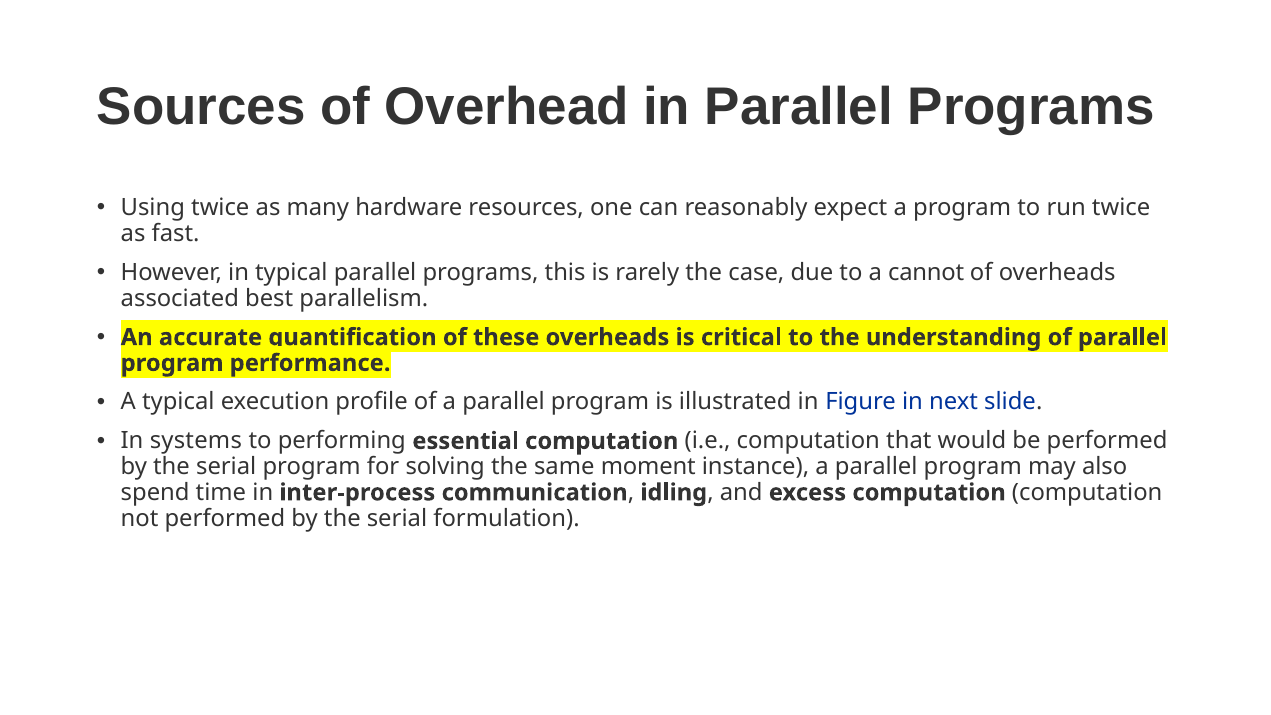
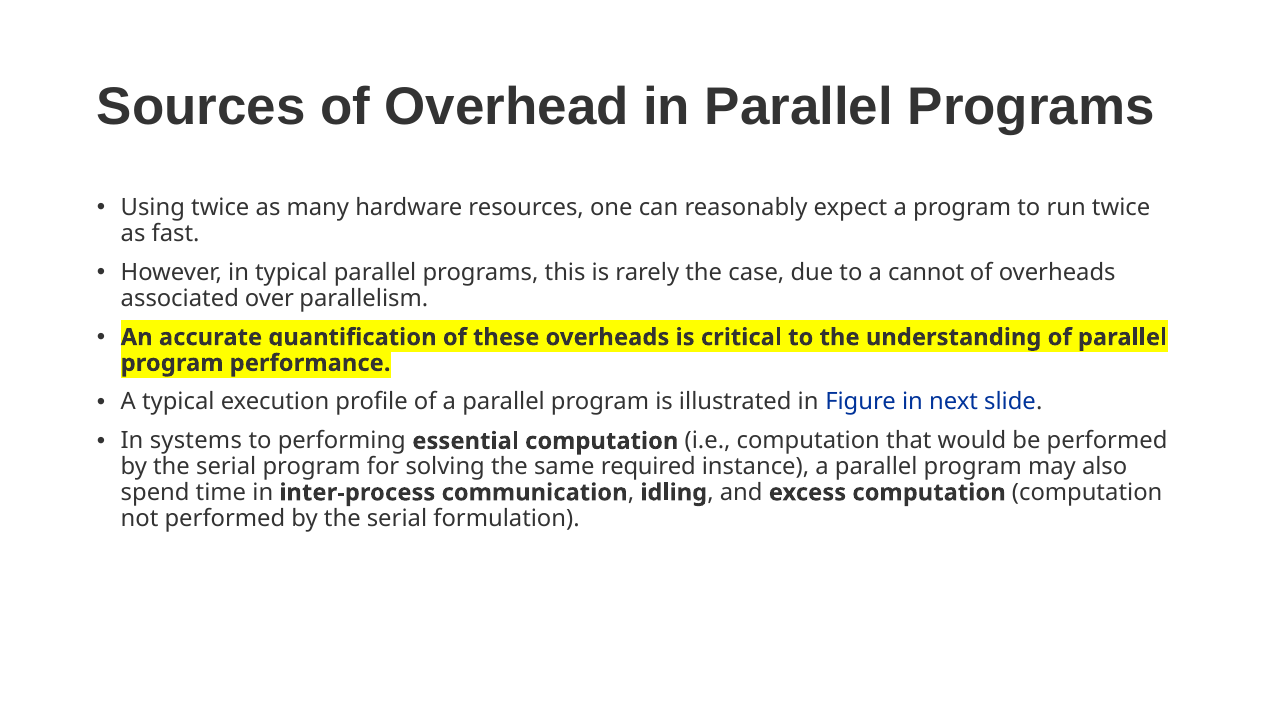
best: best -> over (269, 298)
moment: moment -> required (648, 467)
